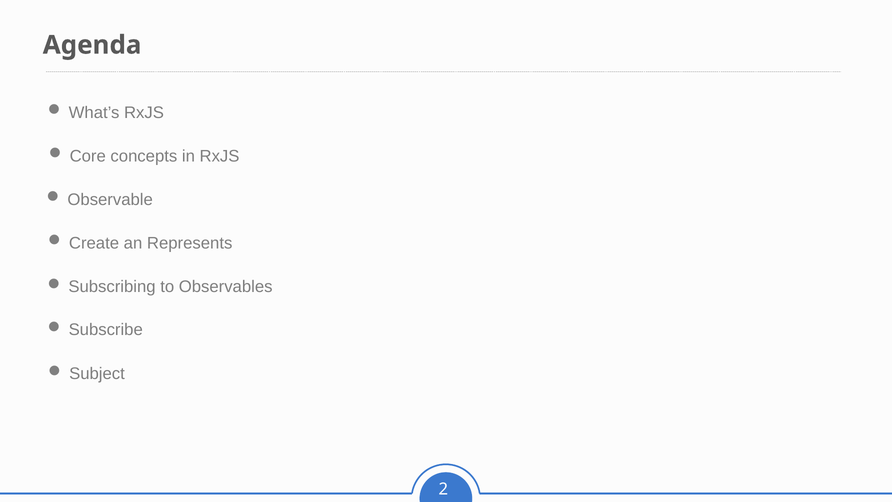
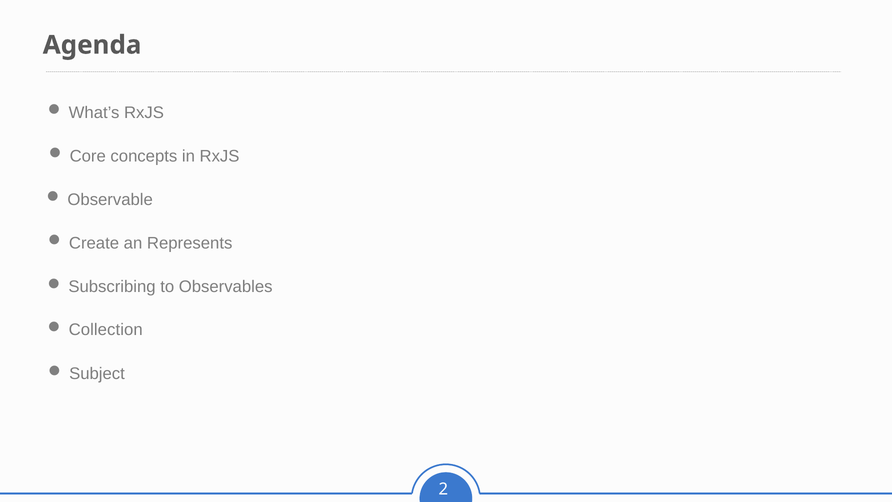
Subscribe: Subscribe -> Collection (106, 330)
